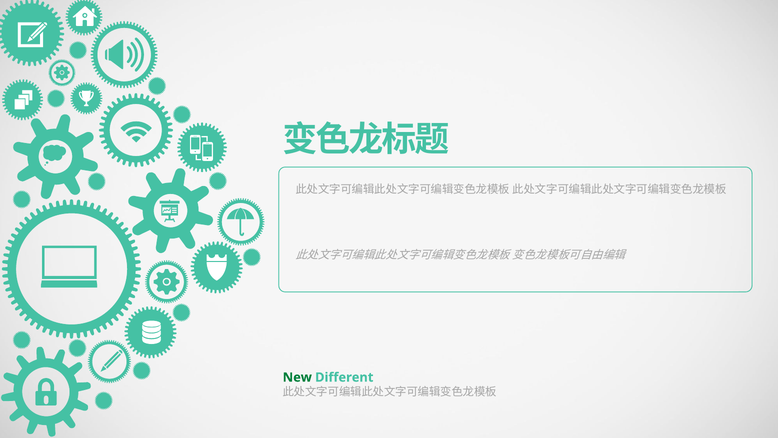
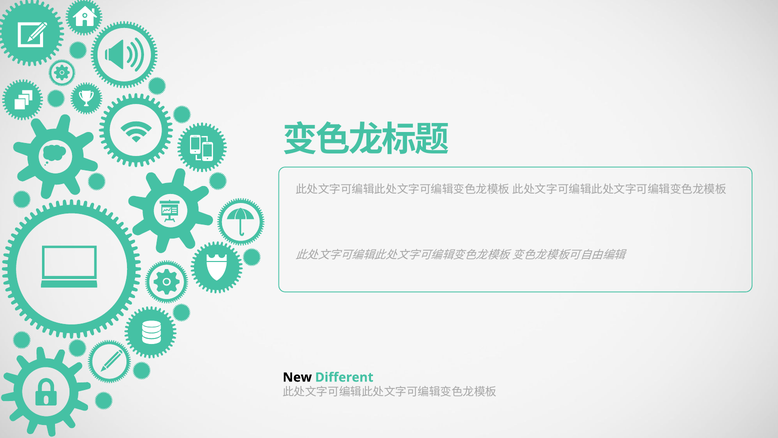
New colour: green -> black (297, 377)
